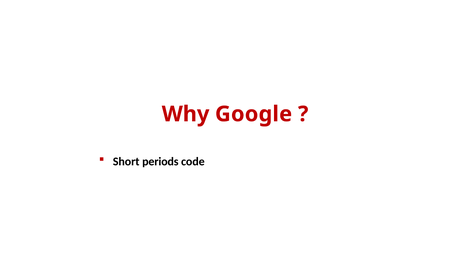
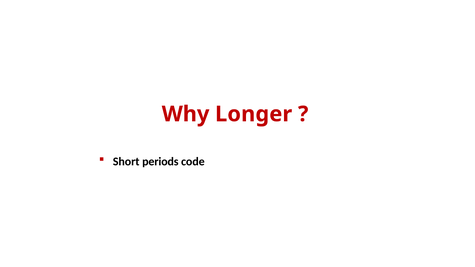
Google: Google -> Longer (254, 114)
